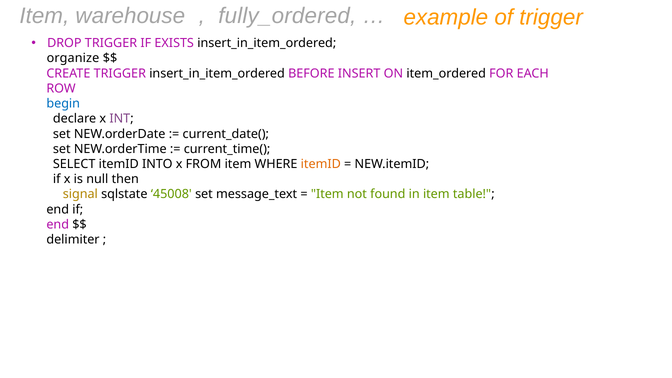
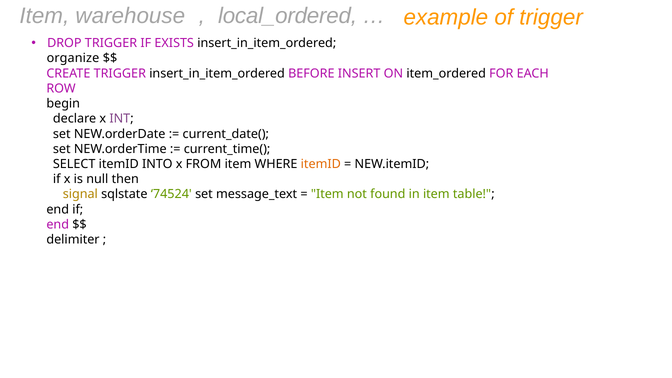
fully_ordered: fully_ordered -> local_ordered (288, 16)
begin colour: blue -> black (63, 104)
45008: 45008 -> 74524 (171, 194)
